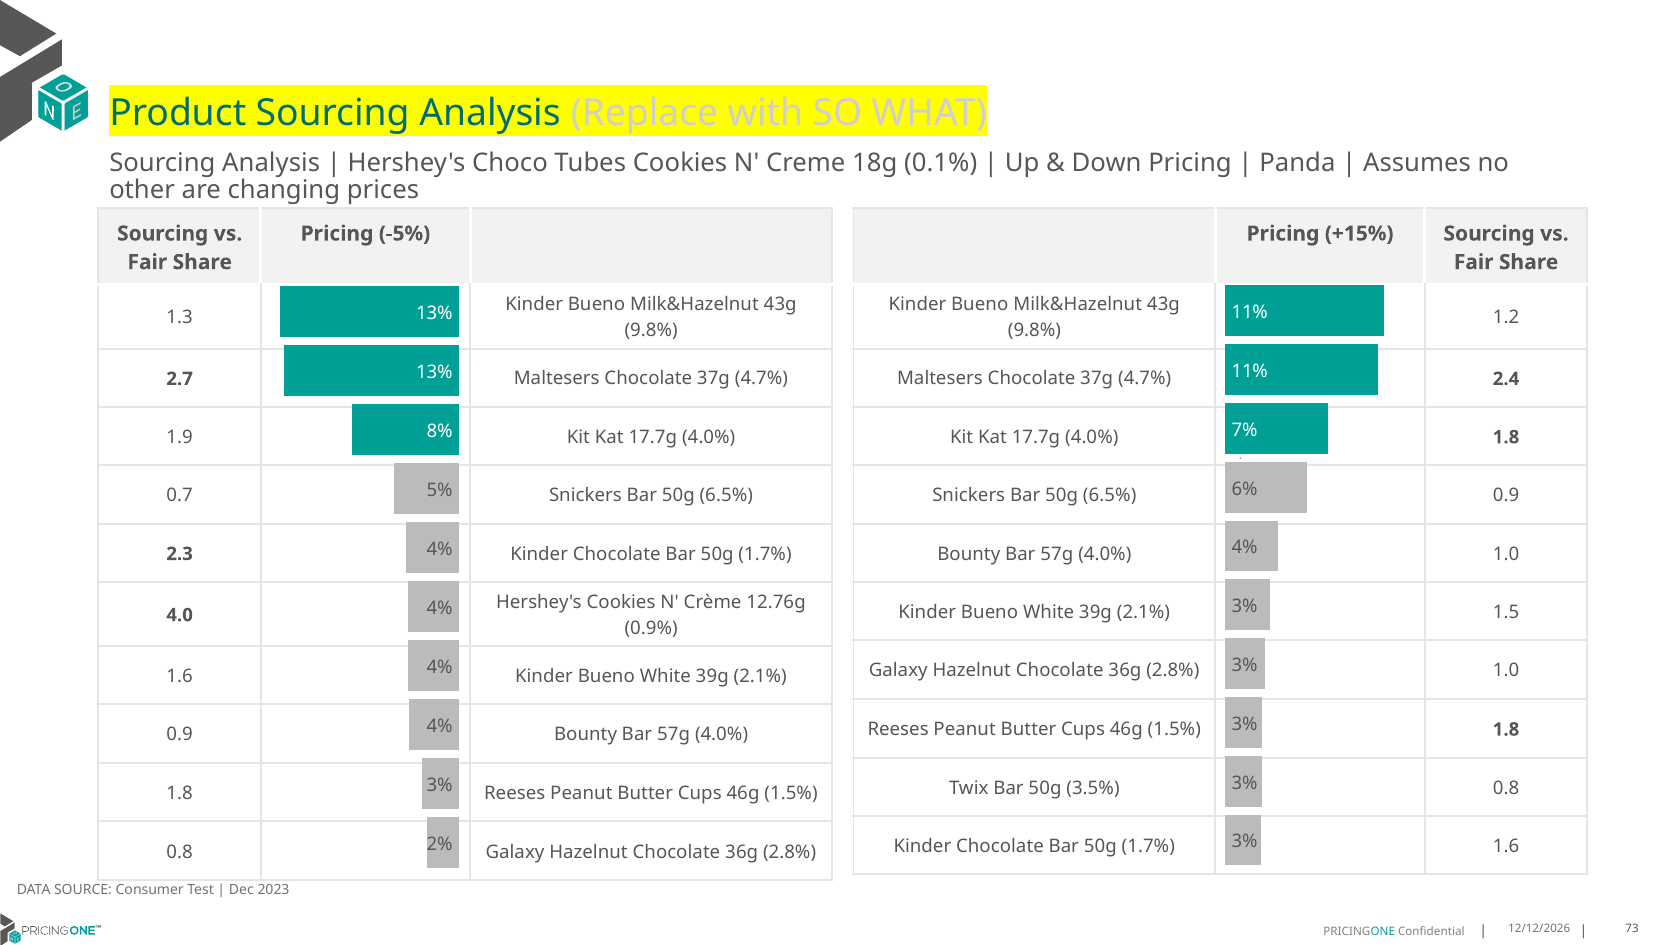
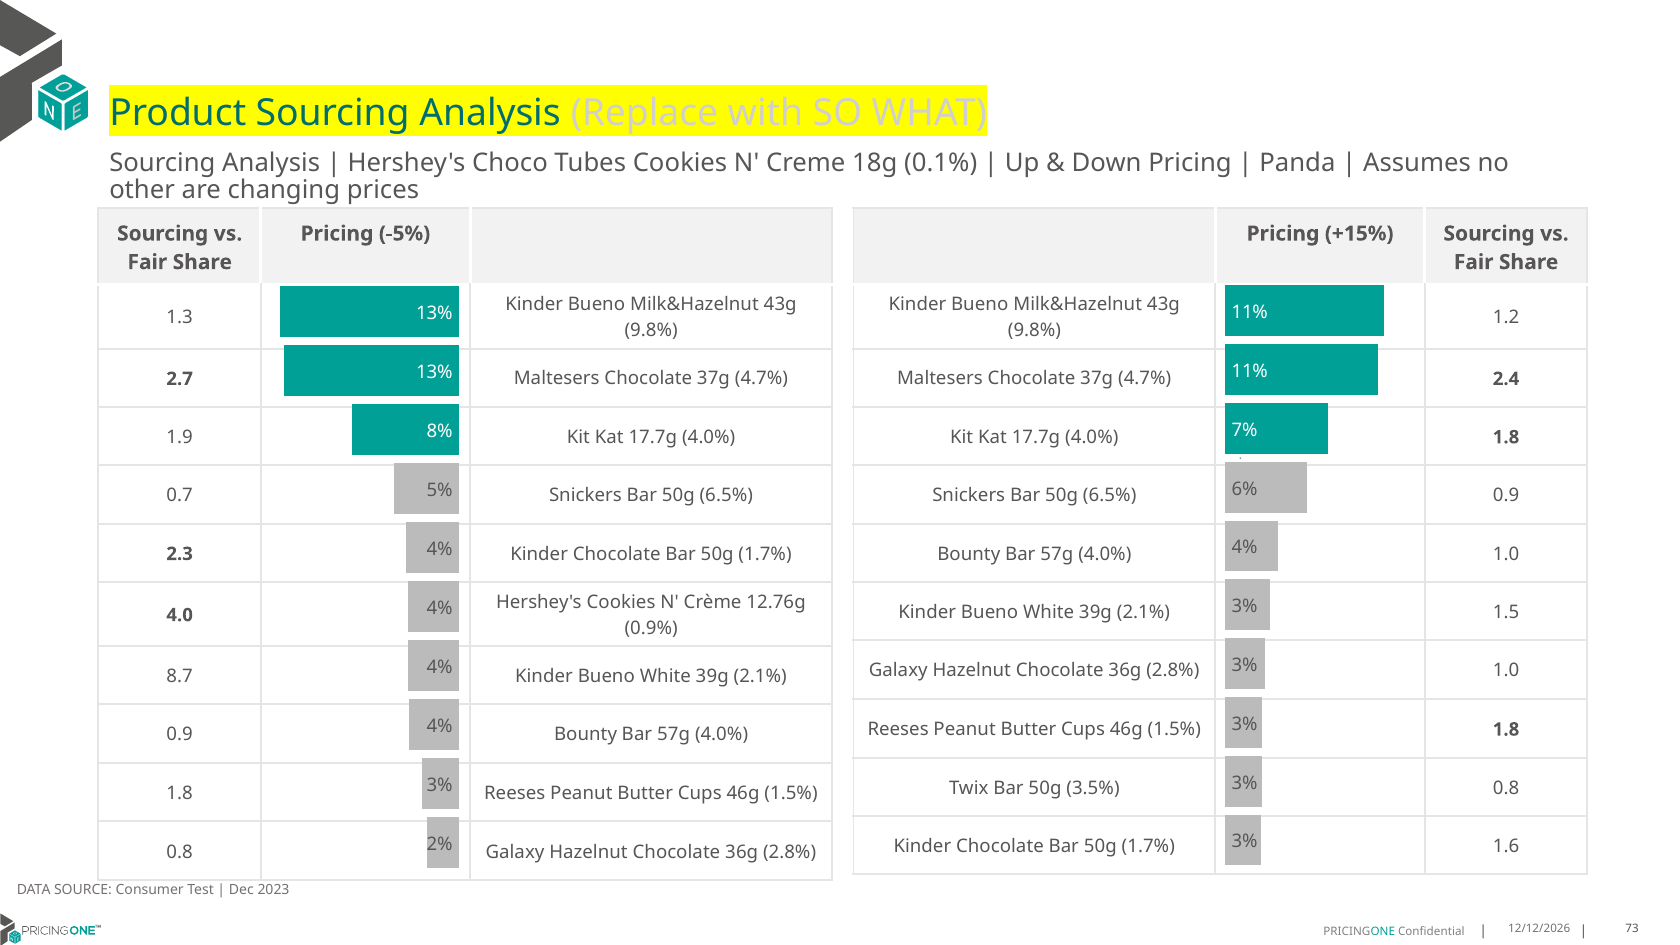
1.6: 1.6 -> 8.7 (180, 676)
